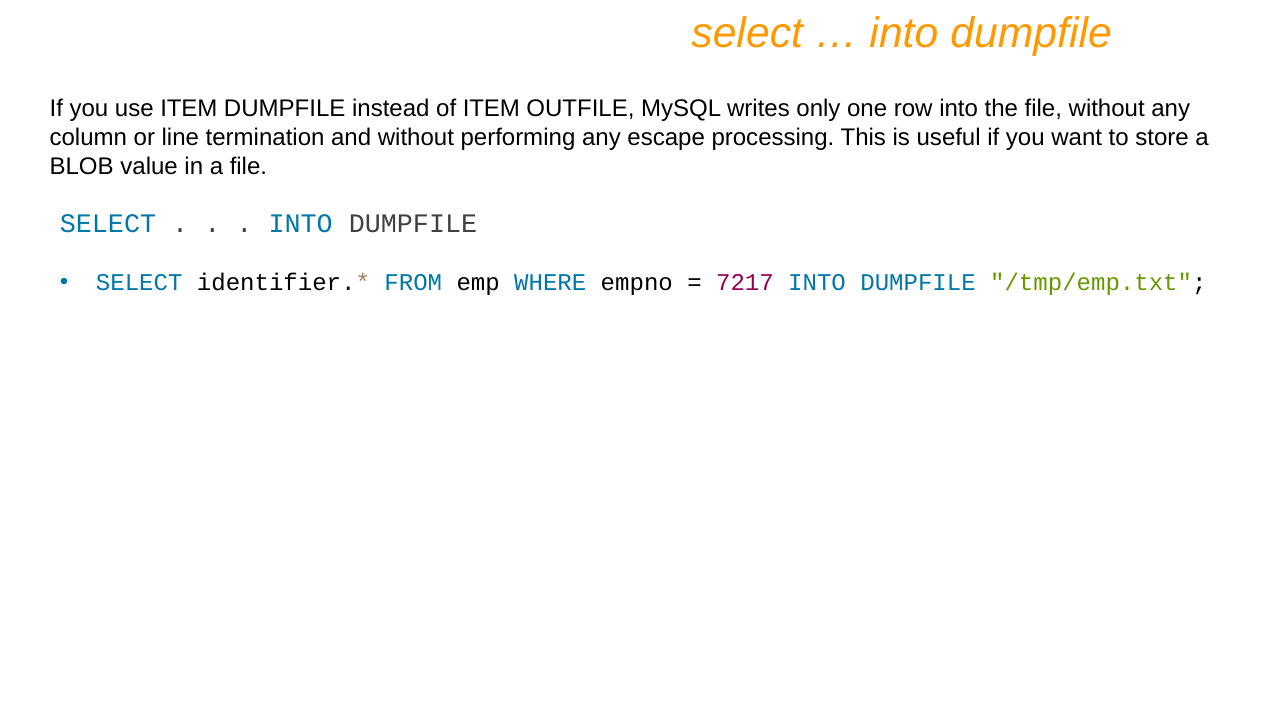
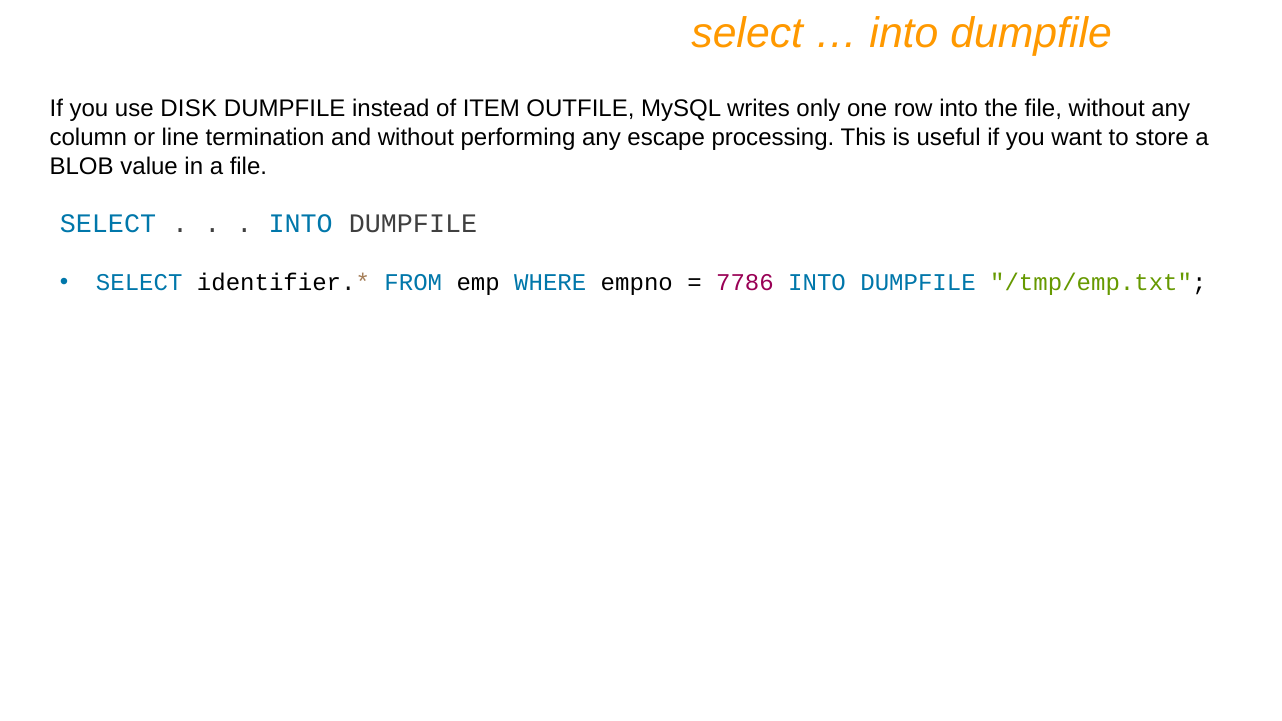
use ITEM: ITEM -> DISK (189, 109)
7217: 7217 -> 7786 (745, 283)
